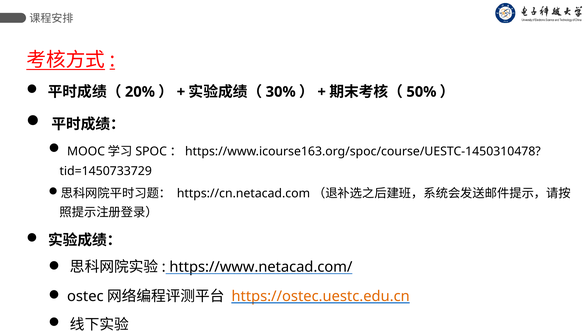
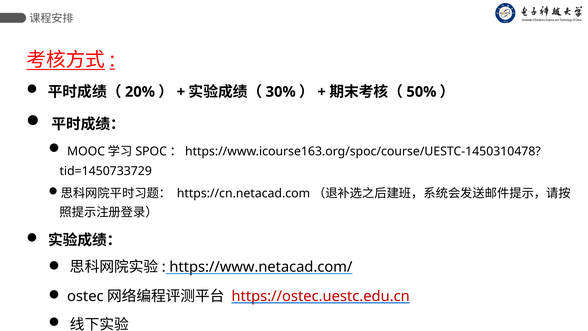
https://ostec.uestc.edu.cn colour: orange -> red (321, 296)
